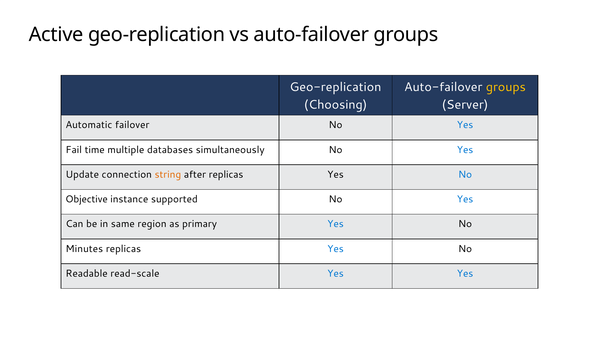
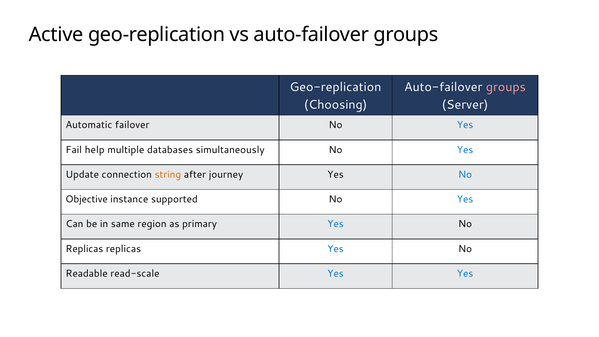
groups colour: yellow -> pink (506, 87)
time: time -> help (95, 150)
after replicas: replicas -> journey (226, 174)
Minutes: Minutes -> Replicas (84, 249)
